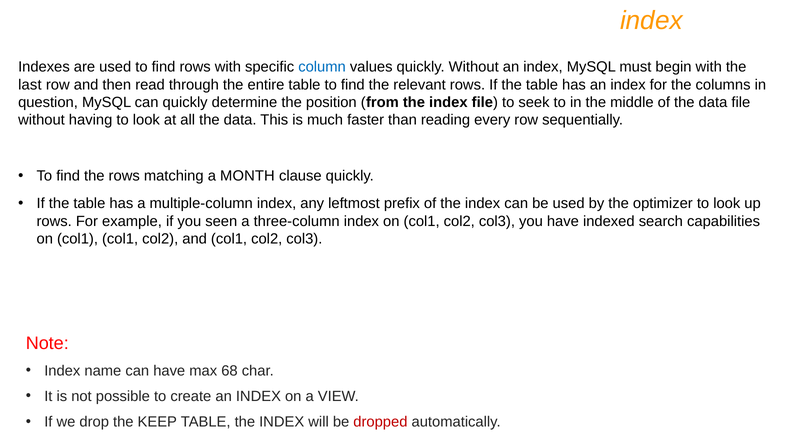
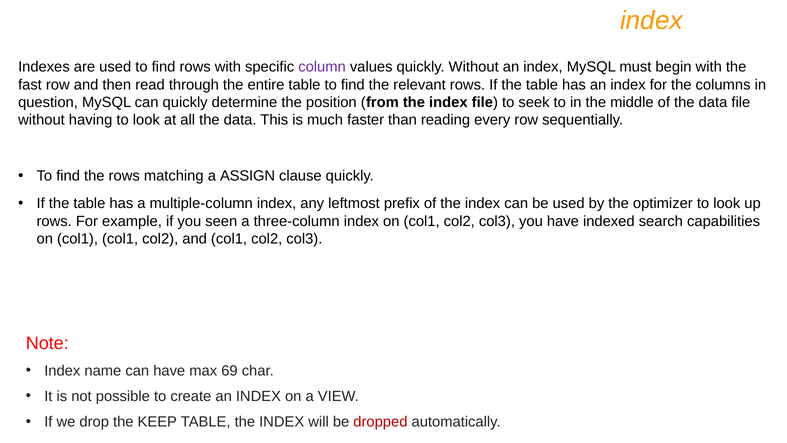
column colour: blue -> purple (322, 67)
last: last -> fast (30, 85)
MONTH: MONTH -> ASSIGN (248, 176)
68: 68 -> 69 (230, 371)
